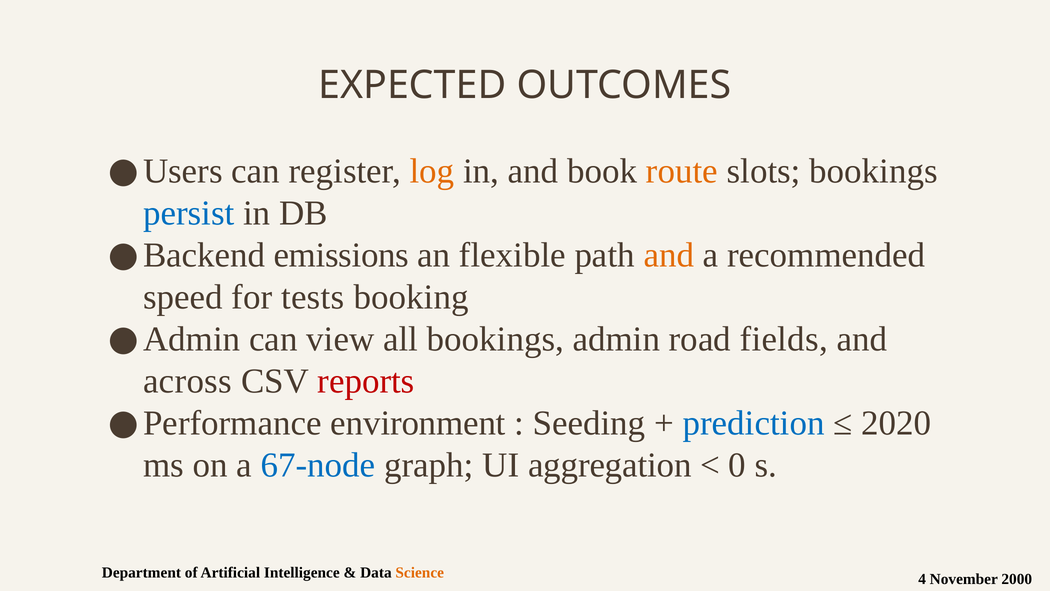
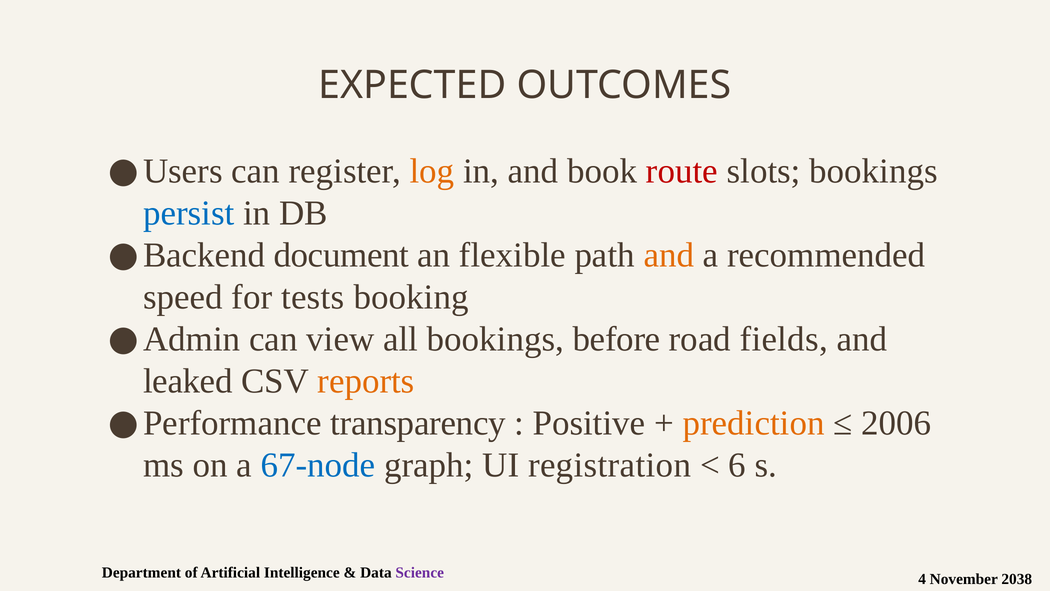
route colour: orange -> red (682, 171)
emissions: emissions -> document (341, 255)
admin: admin -> before (617, 339)
across: across -> leaked (188, 381)
reports colour: red -> orange (366, 381)
environment: environment -> transparency (418, 423)
Seeding: Seeding -> Positive (589, 423)
prediction colour: blue -> orange (754, 423)
2020: 2020 -> 2006 (896, 423)
aggregation: aggregation -> registration (610, 465)
0: 0 -> 6 (737, 465)
Science colour: orange -> purple (420, 572)
2000: 2000 -> 2038 (1017, 579)
